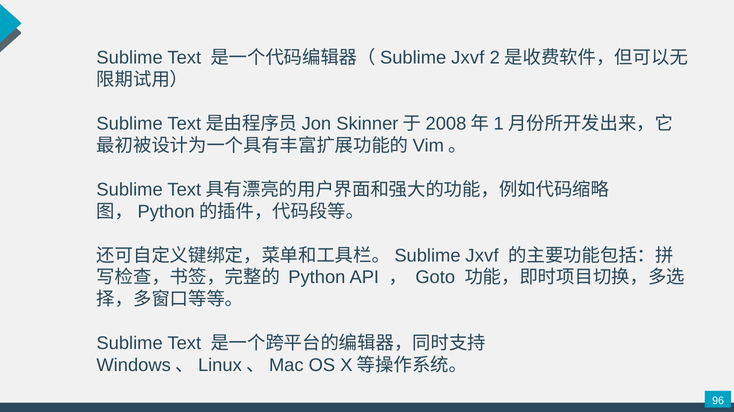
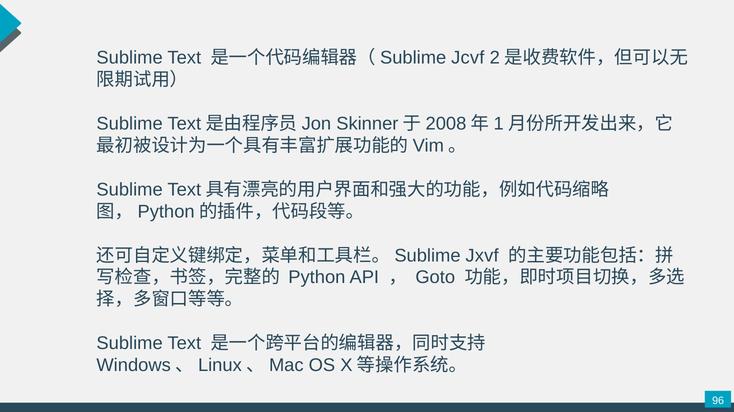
Jxvf: Jxvf -> Jcvf (468, 58)
